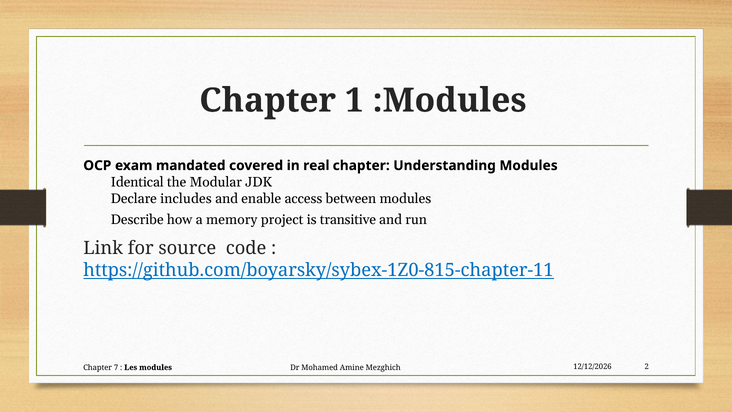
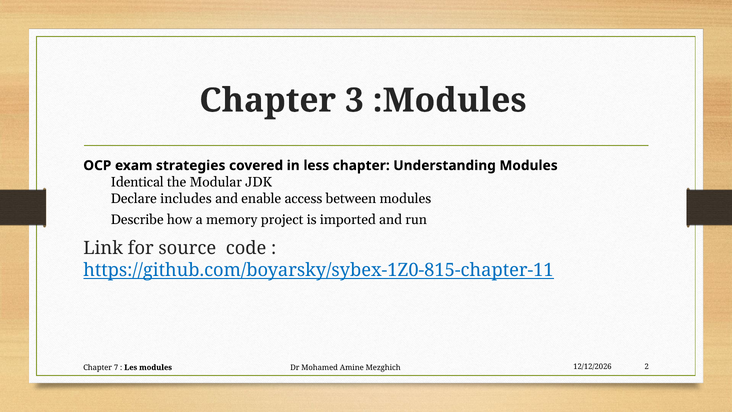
1: 1 -> 3 (354, 100)
mandated: mandated -> strategies (191, 165)
real: real -> less (316, 165)
transitive: transitive -> imported (348, 219)
